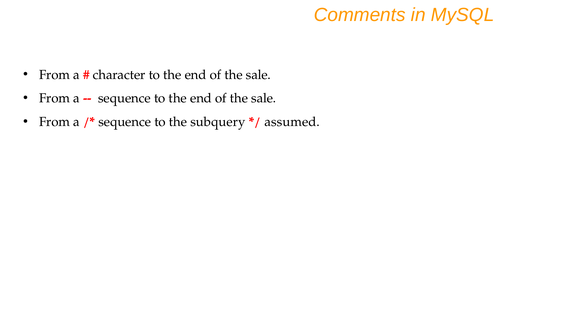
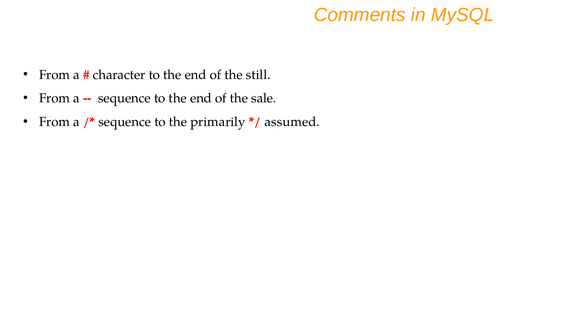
sale: sale -> still (258, 75)
subquery: subquery -> primarily (218, 122)
